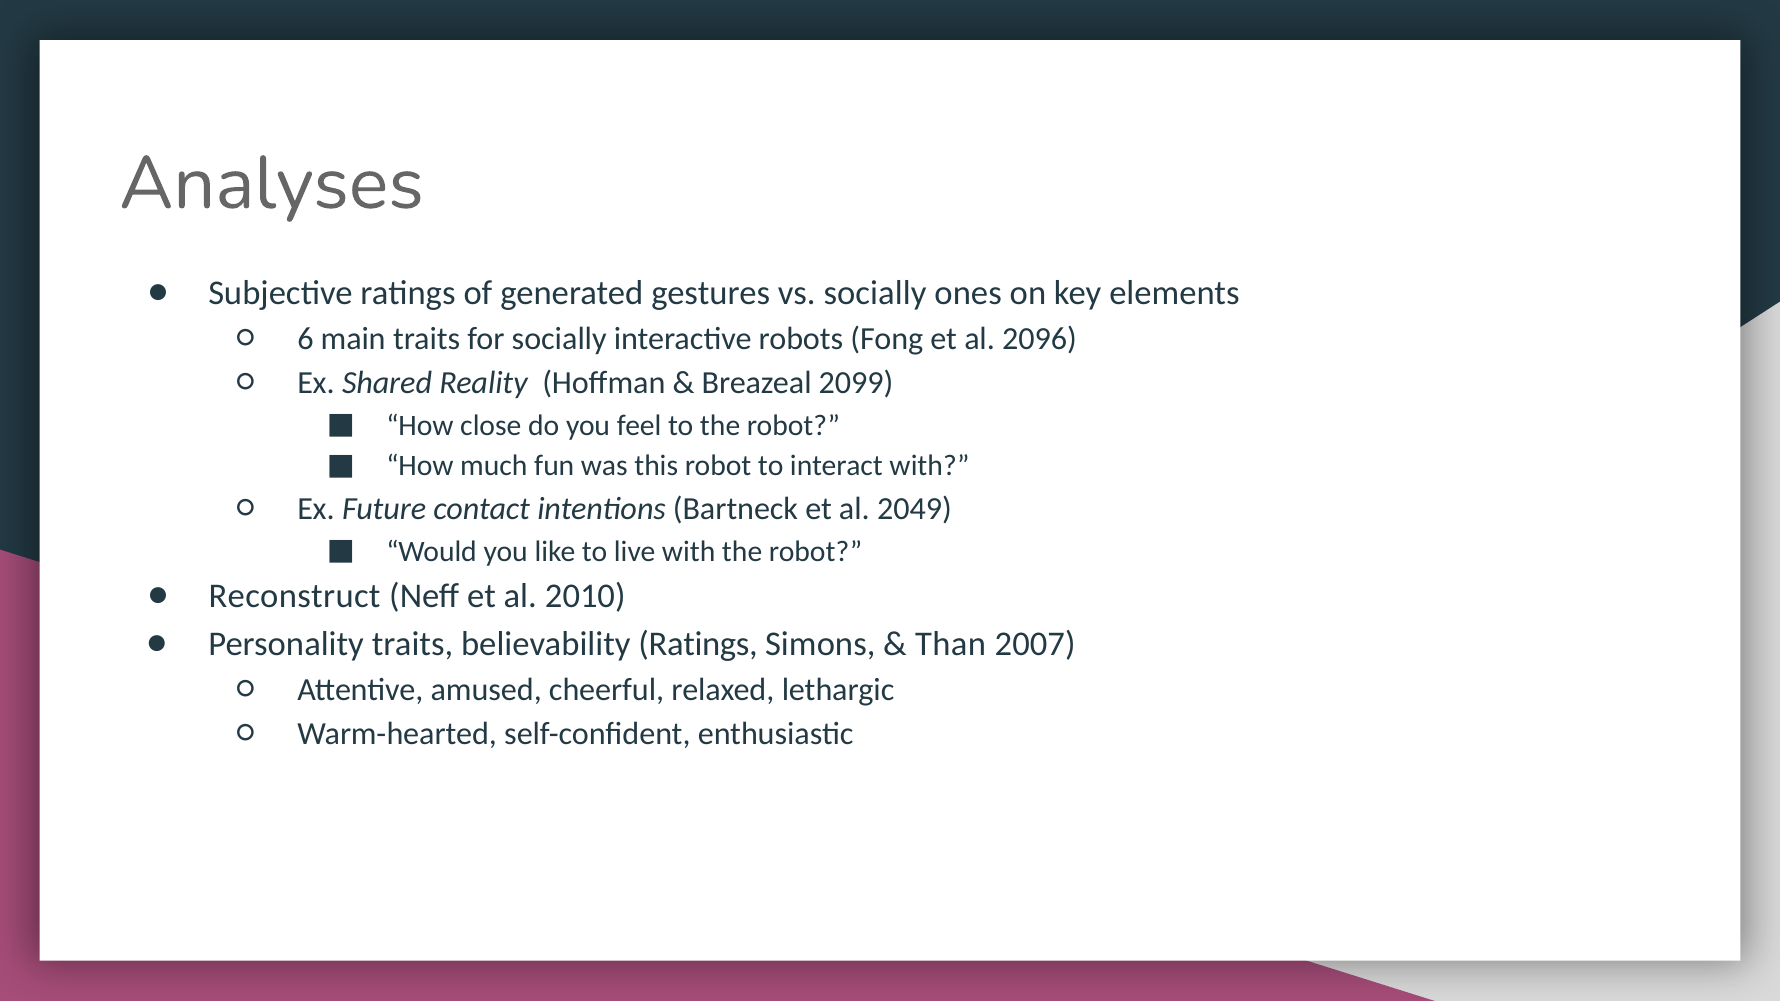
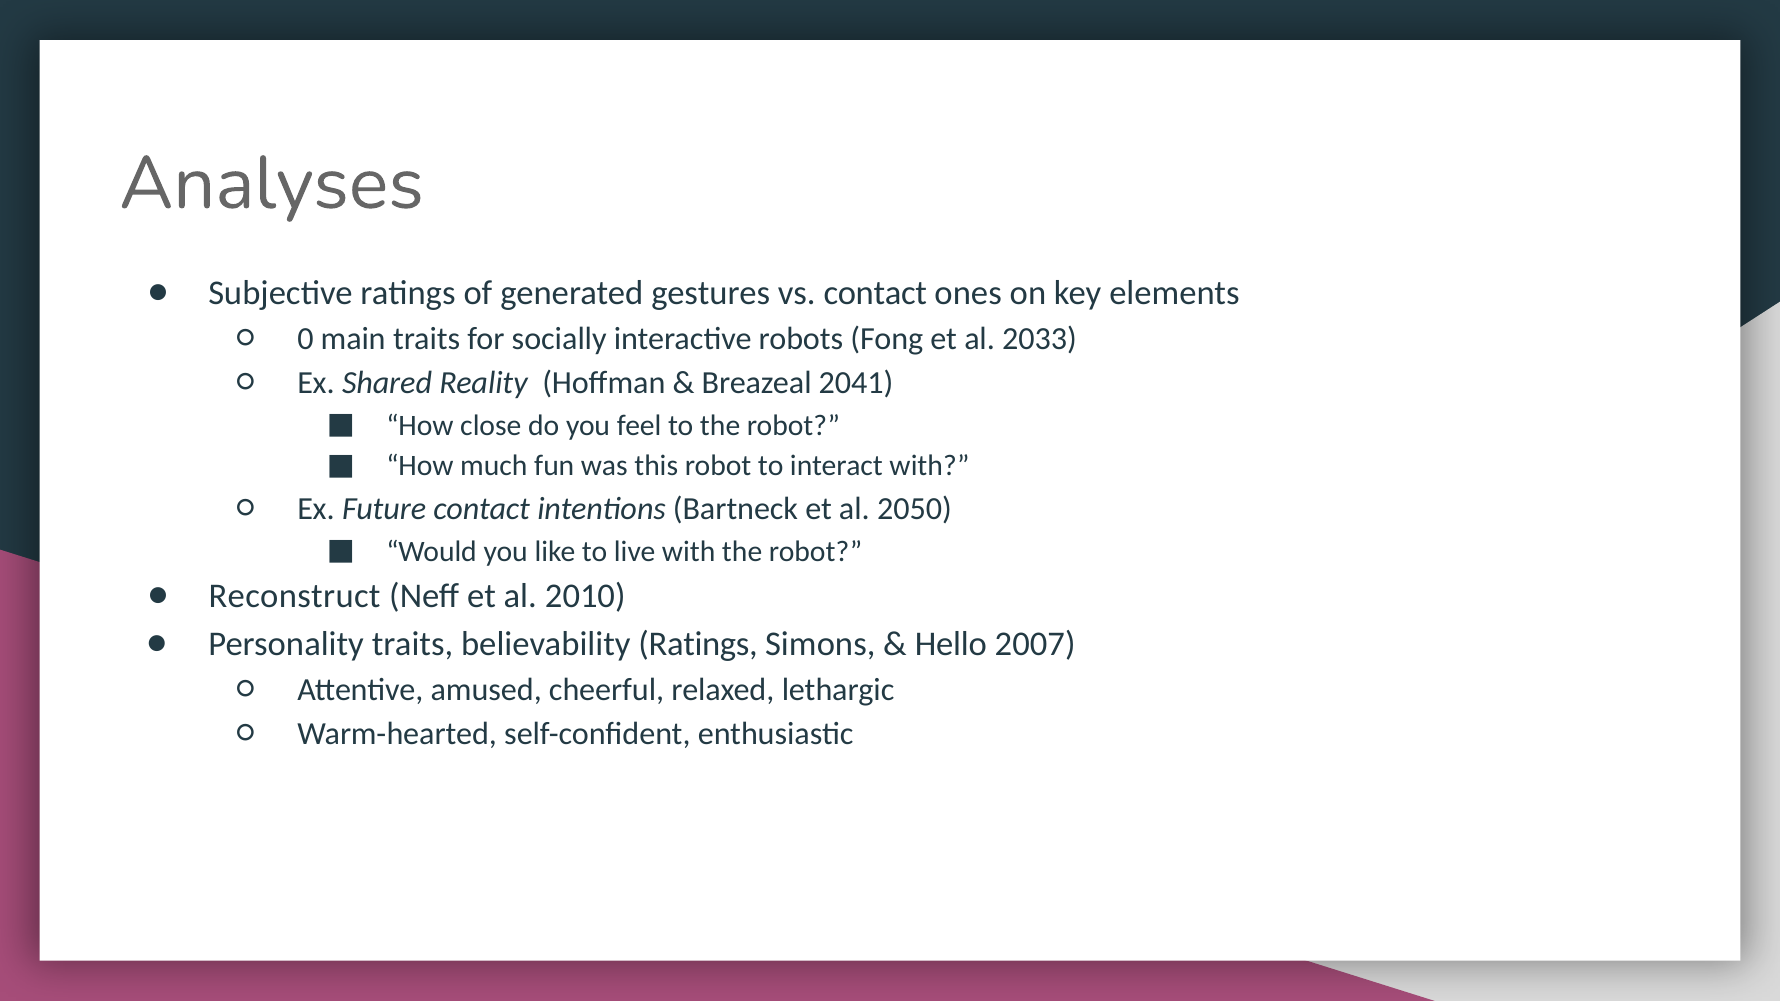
vs socially: socially -> contact (875, 293)
6: 6 -> 0 (305, 339)
2096: 2096 -> 2033 (1040, 339)
2099: 2099 -> 2041 (856, 383)
2049: 2049 -> 2050 (914, 509)
Than: Than -> Hello (951, 644)
